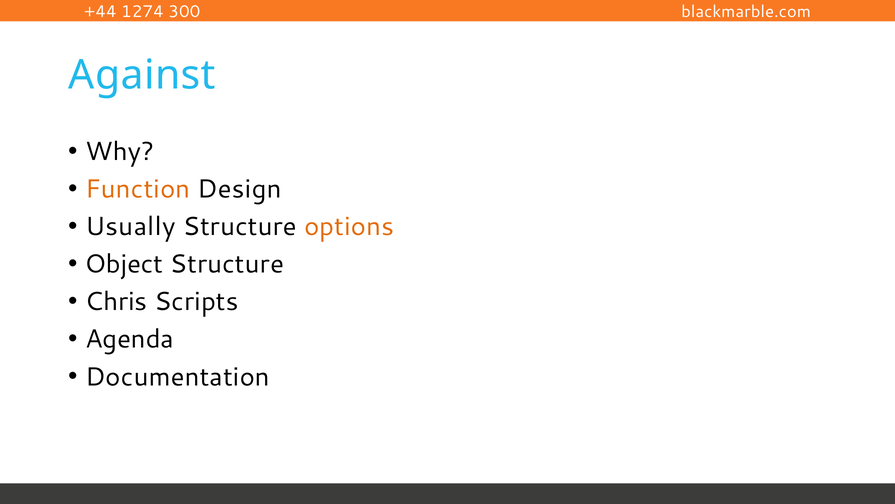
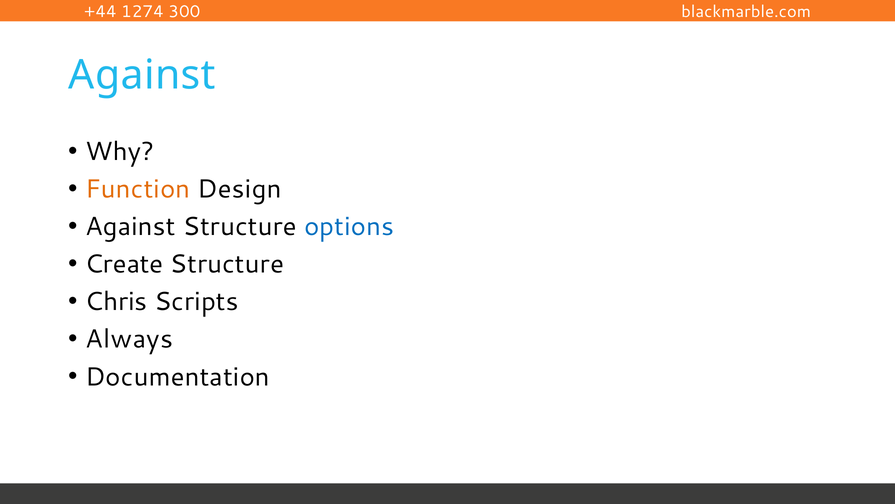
Usually: Usually -> Against (130, 226)
options colour: orange -> blue (349, 226)
Object: Object -> Create (124, 264)
Agenda: Agenda -> Always (129, 339)
